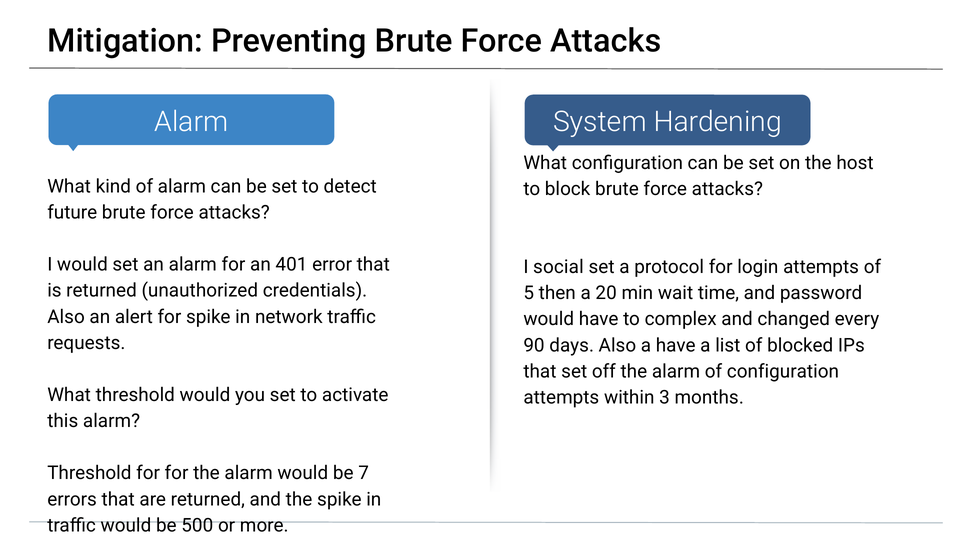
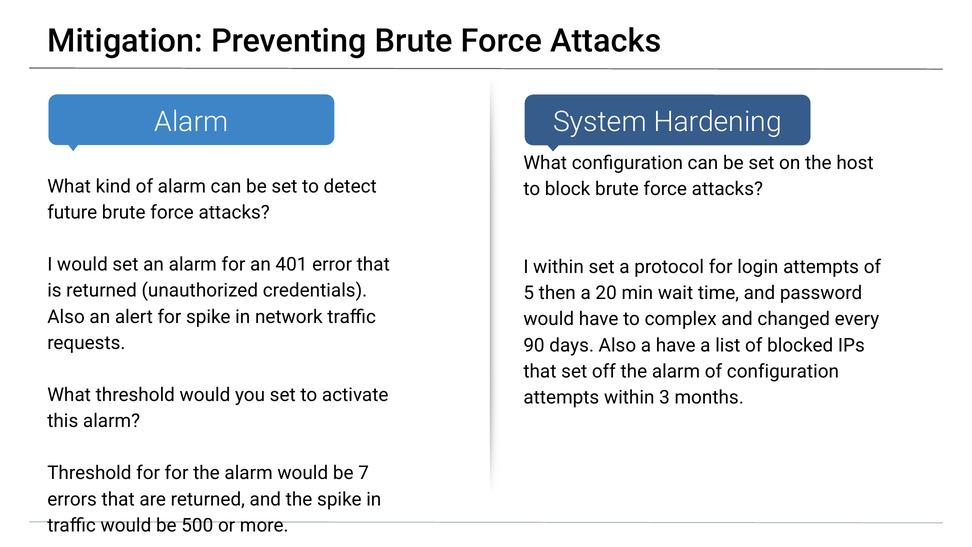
I social: social -> within (558, 267)
